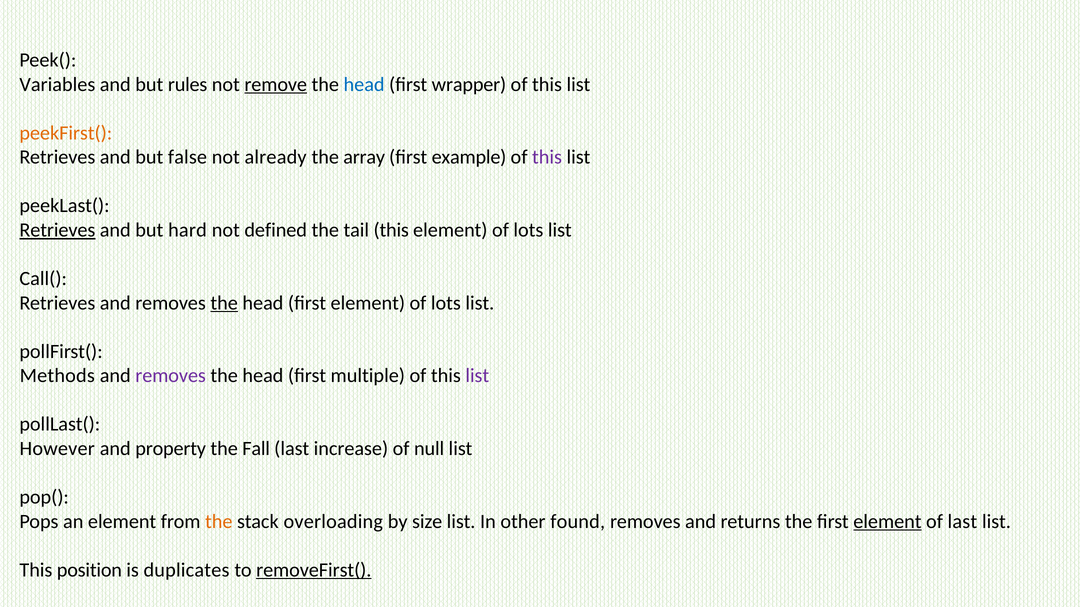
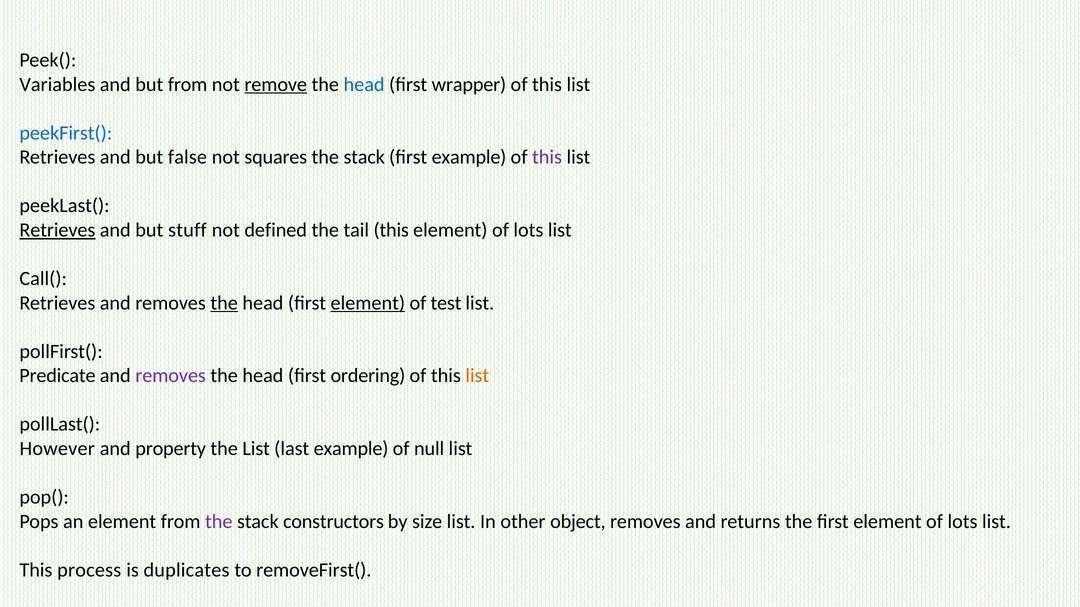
but rules: rules -> from (188, 84)
peekFirst( colour: orange -> blue (66, 133)
already: already -> squares (276, 157)
array: array -> stack (364, 157)
hard: hard -> stuff (187, 230)
element underline: none -> present (368, 303)
lots: lots -> test (446, 303)
Methods: Methods -> Predicate (57, 376)
multiple: multiple -> ordering (368, 376)
list colour: purple -> orange (477, 376)
the Fall: Fall -> List (256, 449)
last increase: increase -> example (351, 449)
the colour: orange -> purple (219, 522)
overloading: overloading -> constructors (333, 522)
found: found -> object (578, 522)
element underline: present -> none (887, 522)
last: last -> lots (963, 522)
position: position -> process (89, 570)
removeFirst( underline: present -> none (314, 570)
